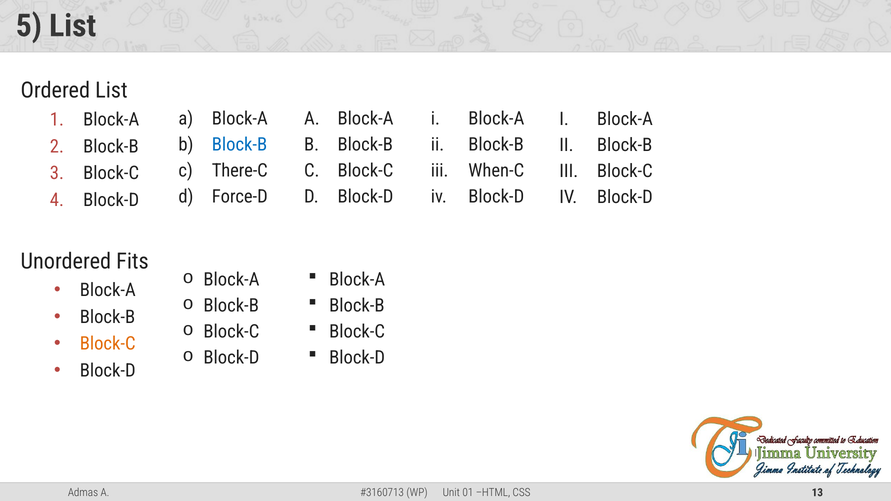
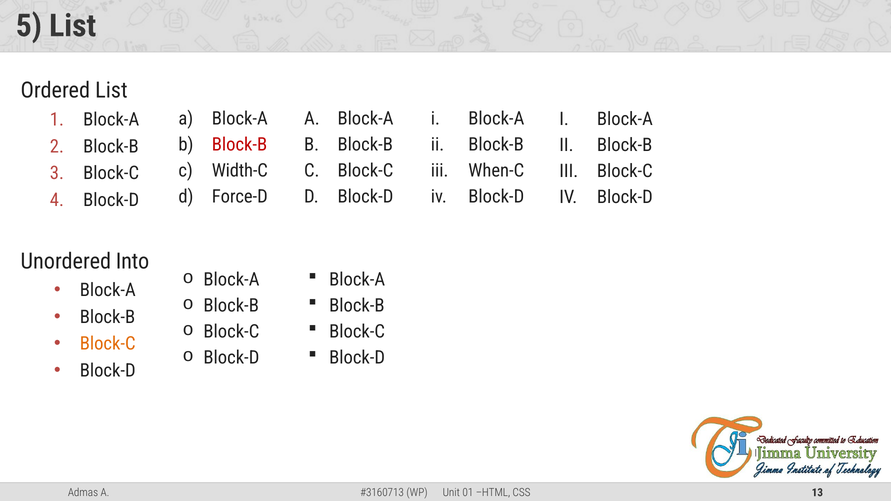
Block-B colour: blue -> red (240, 145)
There-C: There-C -> Width-C (240, 171)
Fits: Fits -> Into (133, 261)
